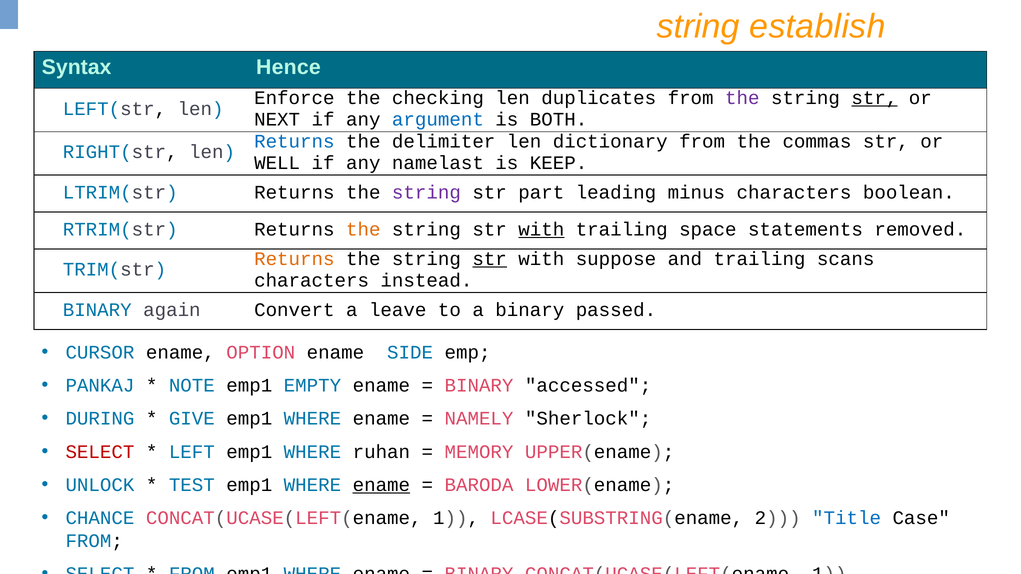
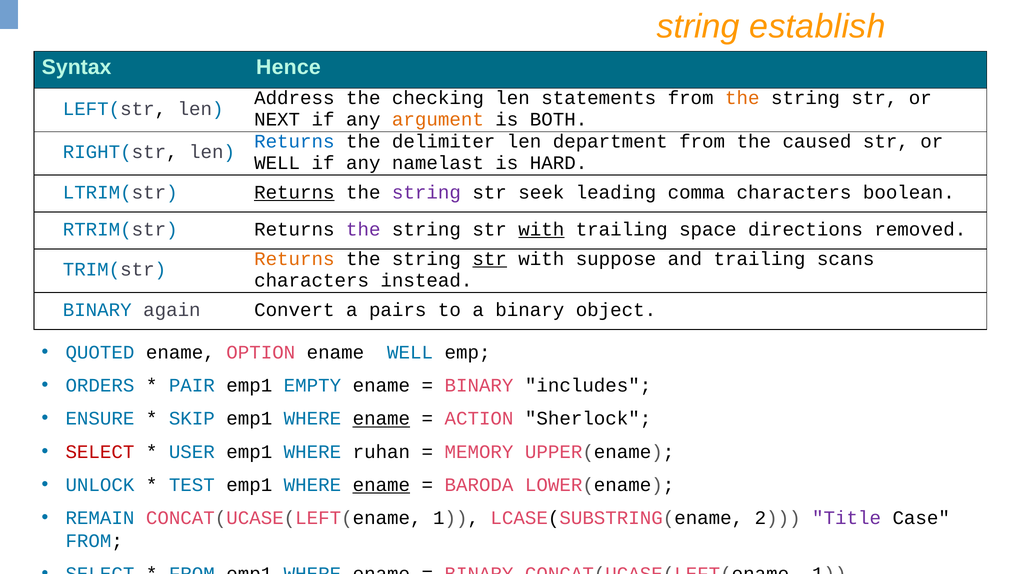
Enforce: Enforce -> Address (294, 98)
duplicates: duplicates -> statements (599, 98)
the colour: purple -> orange (742, 98)
str underline: present -> none (874, 98)
argument colour: blue -> orange (438, 120)
dictionary: dictionary -> department (610, 141)
commas: commas -> caused (817, 141)
KEEP: KEEP -> HARD (559, 163)
Returns underline: none -> present (294, 192)
part: part -> seek (541, 192)
minus: minus -> comma (696, 192)
the colour: orange -> purple (363, 229)
statements: statements -> directions (805, 229)
leave: leave -> pairs (398, 310)
passed: passed -> object (616, 310)
CURSOR: CURSOR -> QUOTED (100, 352)
ename SIDE: SIDE -> WELL (410, 352)
PANKAJ: PANKAJ -> ORDERS (100, 386)
NOTE: NOTE -> PAIR (192, 386)
accessed: accessed -> includes (588, 386)
DURING: DURING -> ENSURE (100, 419)
GIVE: GIVE -> SKIP (192, 419)
ename underline: none -> present (381, 419)
NAMELY: NAMELY -> ACTION (479, 419)
LEFT: LEFT -> USER (192, 452)
CHANCE: CHANCE -> REMAIN (100, 518)
Title colour: blue -> purple (847, 518)
